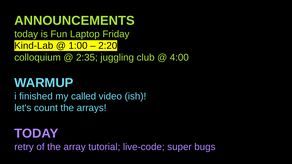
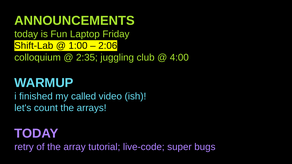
Kind-Lab: Kind-Lab -> Shift-Lab (34, 46)
2:20: 2:20 -> 2:06 (108, 46)
